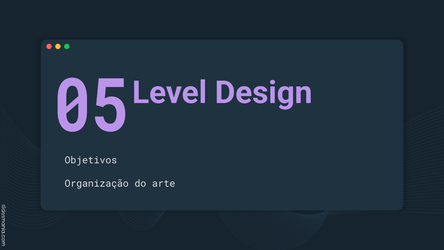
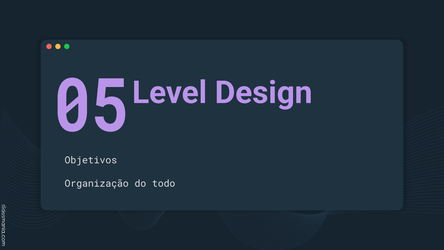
arte: arte -> todo (164, 183)
